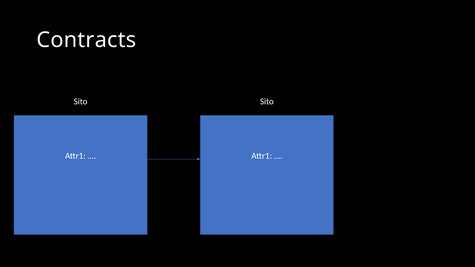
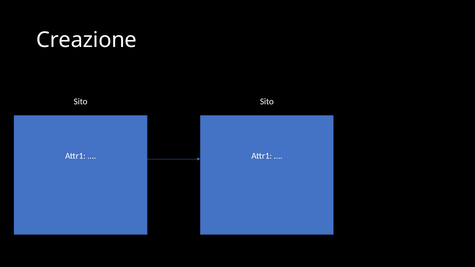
Contracts: Contracts -> Creazione (87, 40)
